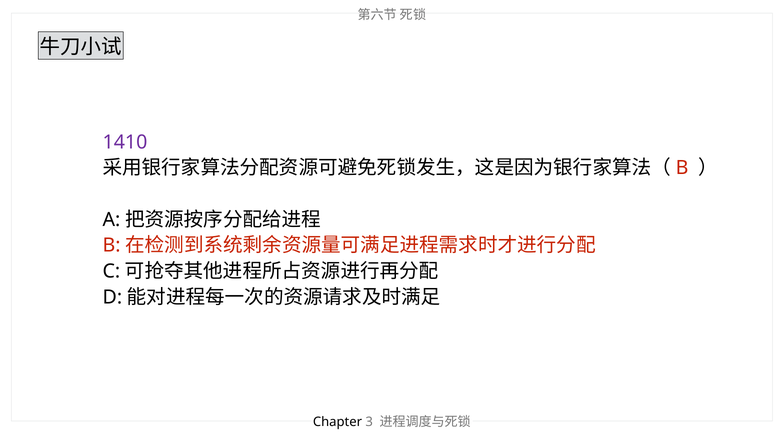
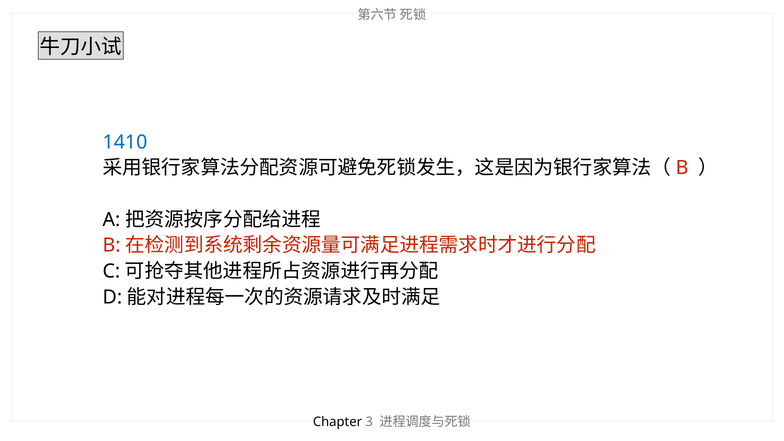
1410 colour: purple -> blue (125, 142)
